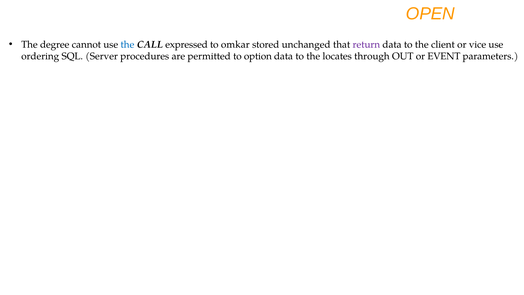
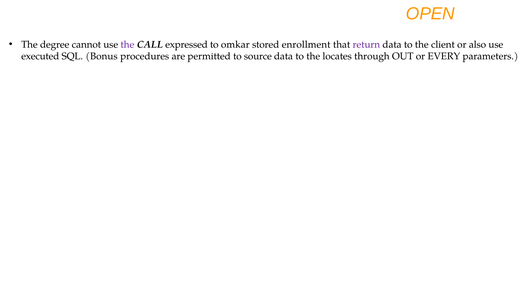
the colour: blue -> purple (127, 45)
unchanged: unchanged -> enrollment (306, 45)
vice: vice -> also (478, 45)
ordering: ordering -> executed (40, 56)
Server: Server -> Bonus (102, 56)
option: option -> source (258, 56)
EVENT: EVENT -> EVERY (444, 56)
